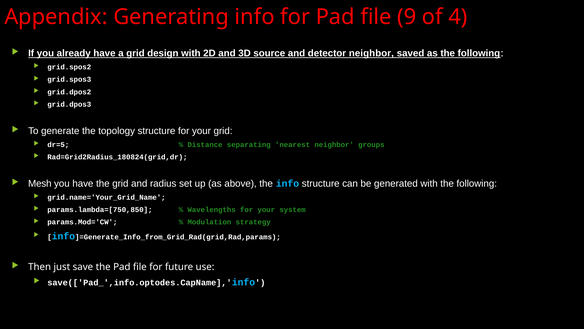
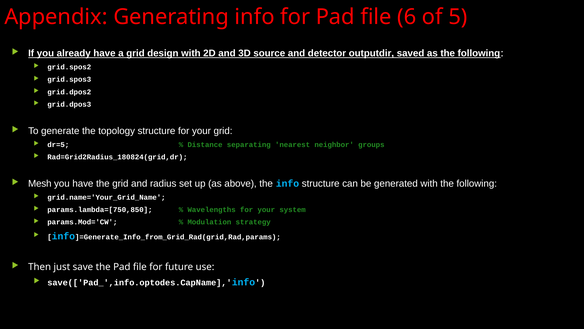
9: 9 -> 6 (407, 17)
4: 4 -> 5 (458, 17)
detector neighbor: neighbor -> outputdir (371, 53)
